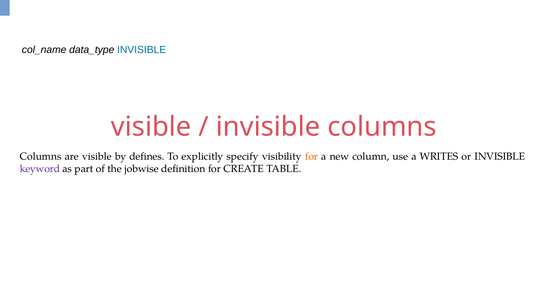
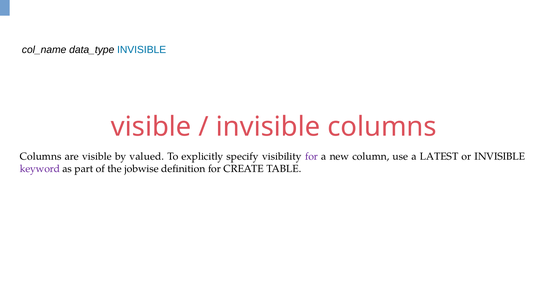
defines: defines -> valued (147, 157)
for colour: orange -> purple (311, 157)
WRITES: WRITES -> LATEST (439, 157)
